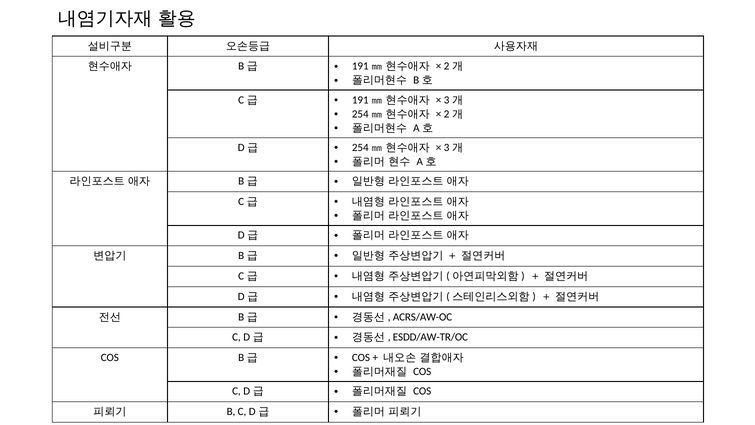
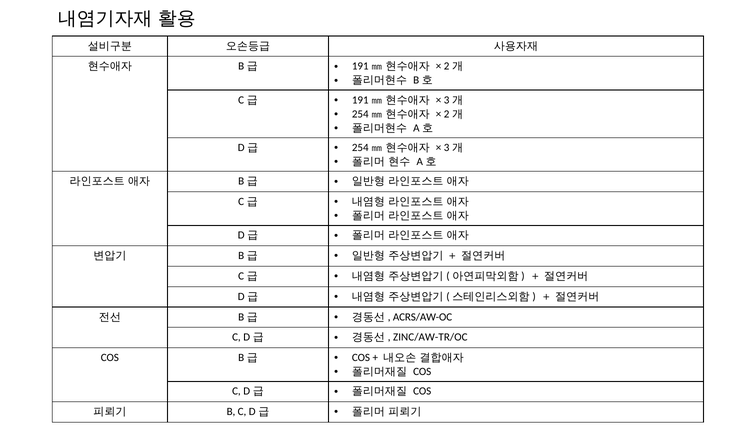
ESDD/AW-TR/OC: ESDD/AW-TR/OC -> ZINC/AW-TR/OC (430, 337)
